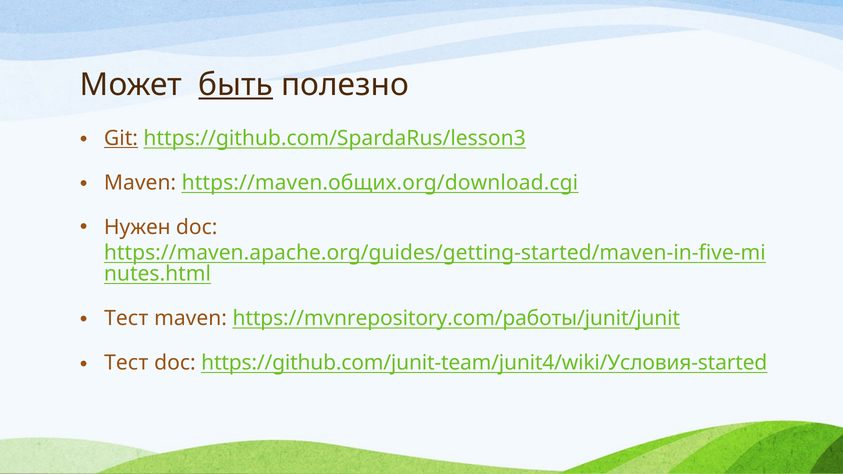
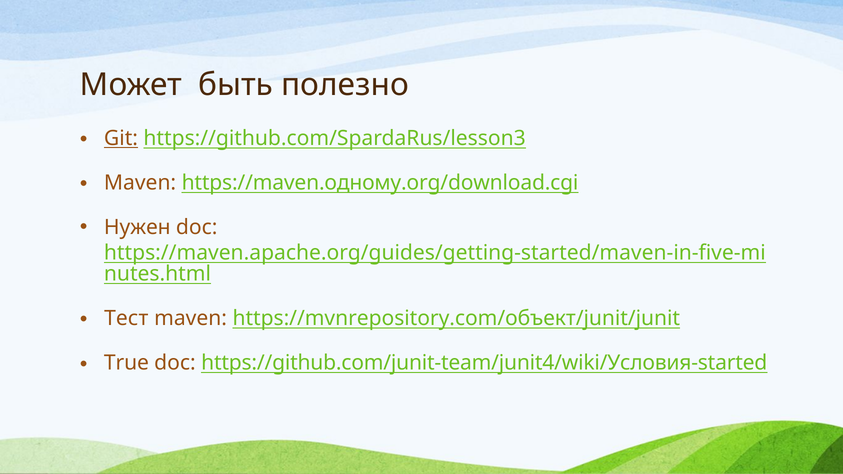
быть underline: present -> none (236, 85)
https://maven.общих.org/download.cgi: https://maven.общих.org/download.cgi -> https://maven.одному.org/download.cgi (380, 183)
https://mvnrepository.com/работы/junit/junit: https://mvnrepository.com/работы/junit/junit -> https://mvnrepository.com/объект/junit/junit (456, 319)
Тест: Тест -> True (126, 363)
